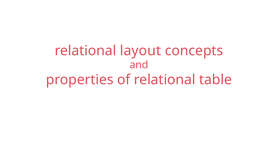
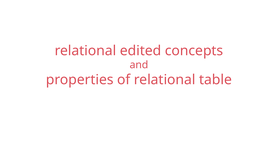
layout: layout -> edited (141, 51)
